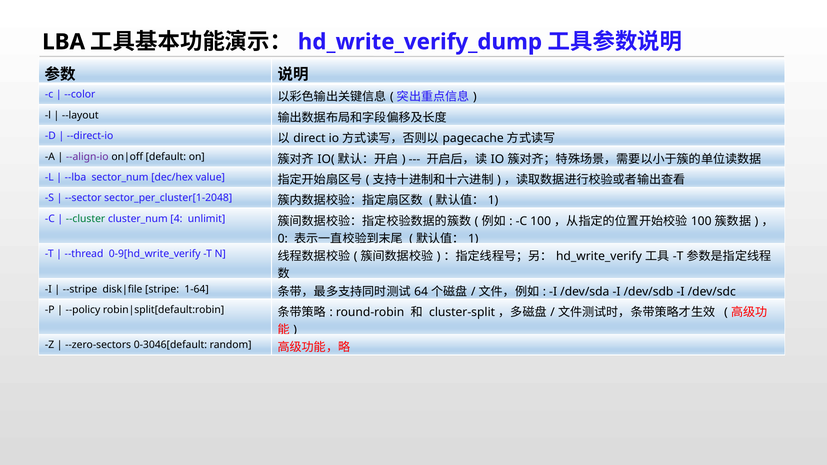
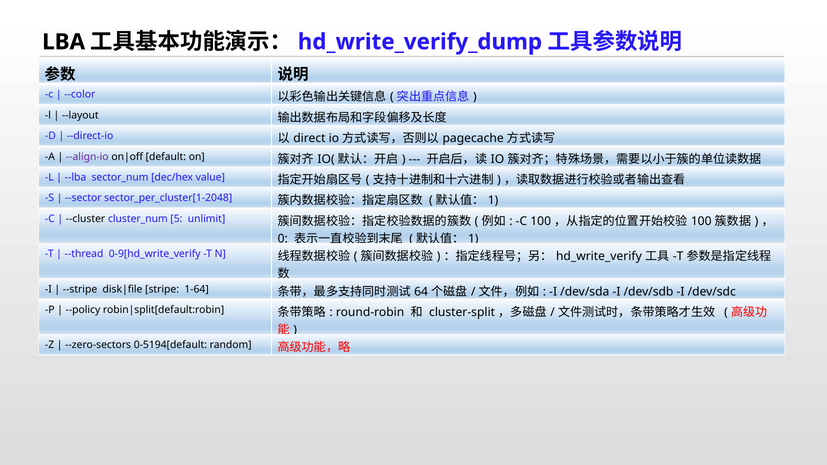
--cluster colour: green -> black (86, 219)
4: 4 -> 5 (176, 219)
0-3046[default: 0-3046[default -> 0-5194[default (170, 345)
